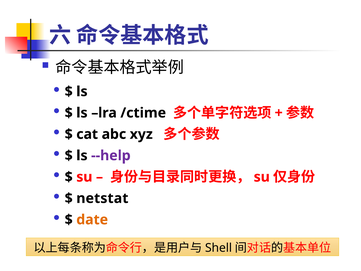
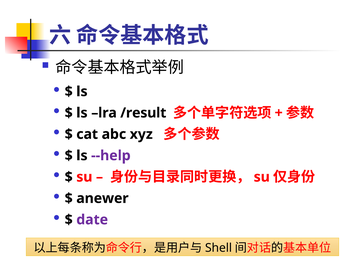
/ctime: /ctime -> /result (143, 113)
netstat: netstat -> anewer (102, 198)
date colour: orange -> purple (92, 219)
